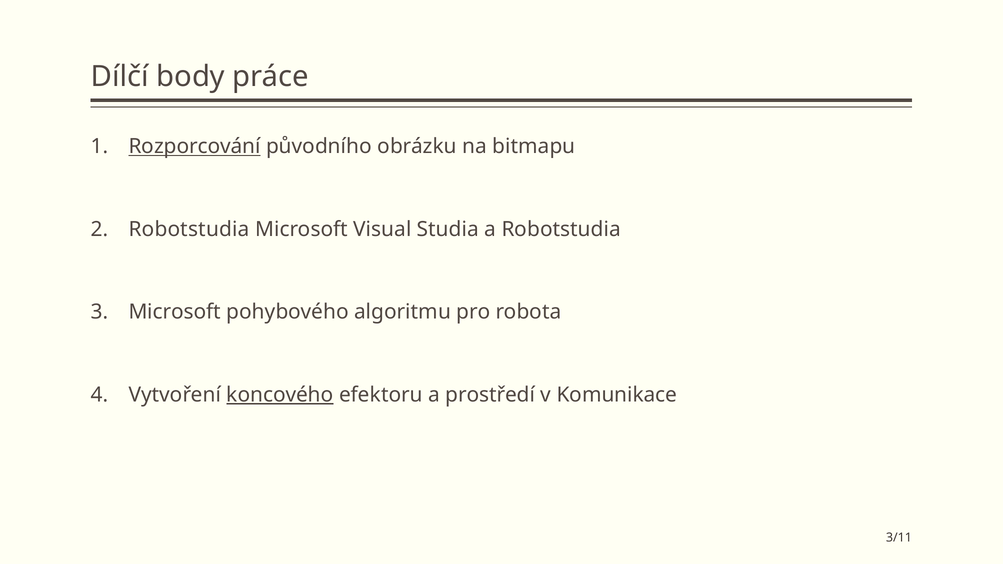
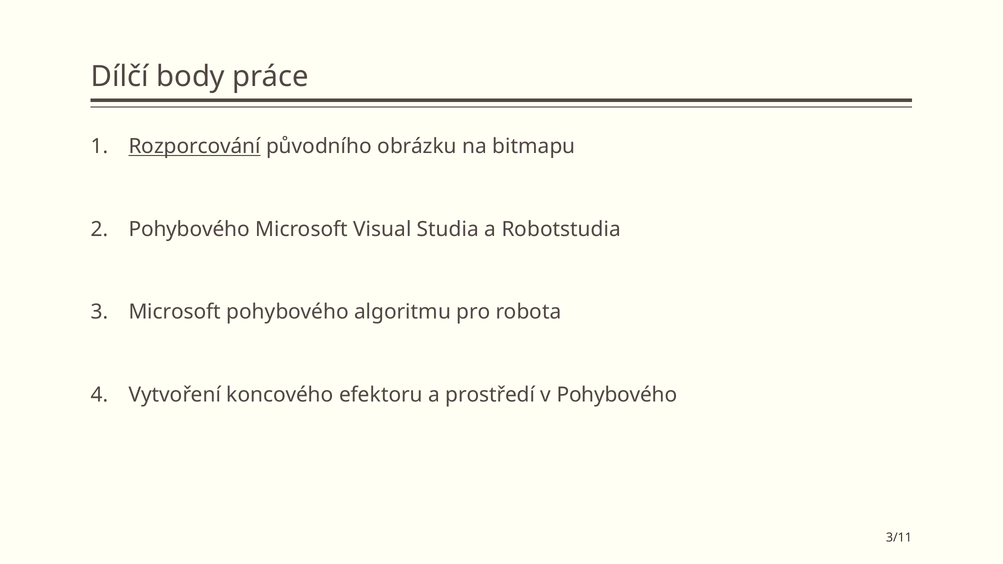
Robotstudia: Robotstudia -> Pohybového (189, 229)
koncového underline: present -> none (280, 395)
v Komunikace: Komunikace -> Pohybového (617, 395)
